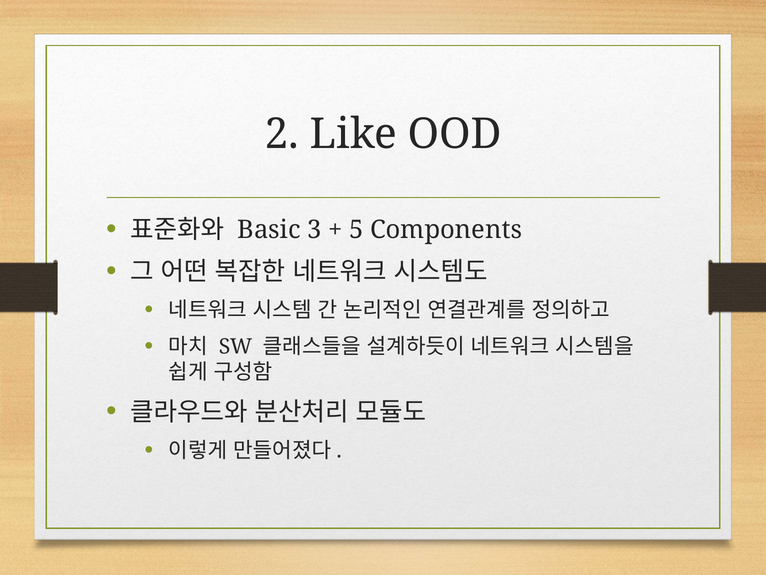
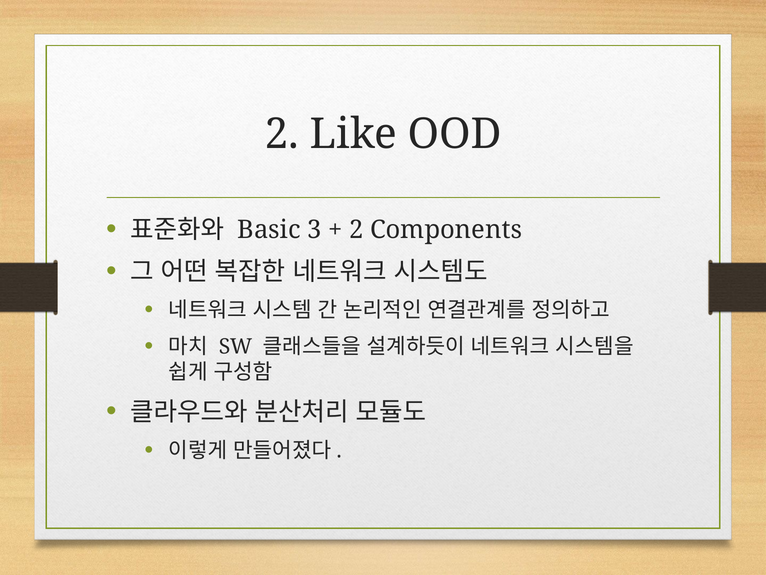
5: 5 -> 2 (356, 230)
